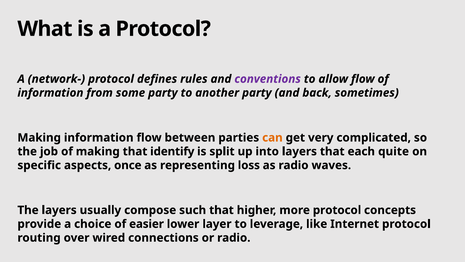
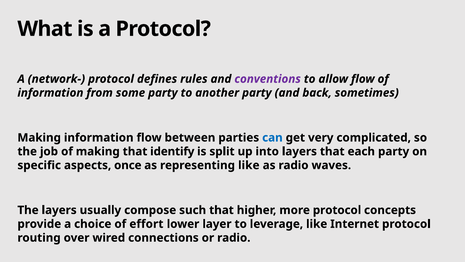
can colour: orange -> blue (272, 137)
each quite: quite -> party (394, 151)
representing loss: loss -> like (249, 165)
easier: easier -> effort (146, 224)
